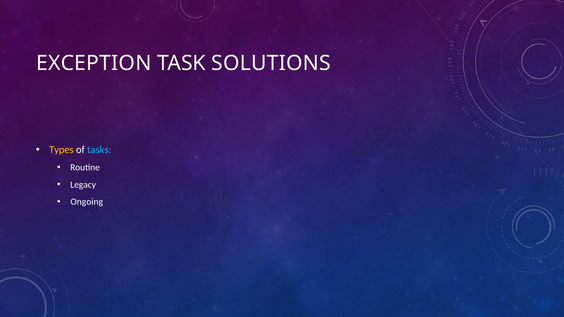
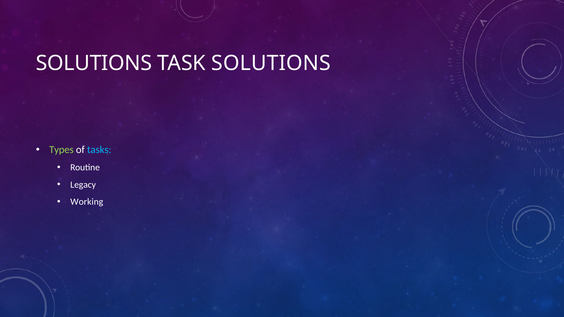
EXCEPTION: EXCEPTION -> SOLUTIONS (94, 63)
Types colour: yellow -> light green (61, 150)
Ongoing: Ongoing -> Working (87, 202)
